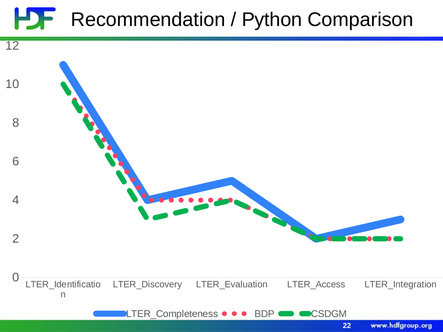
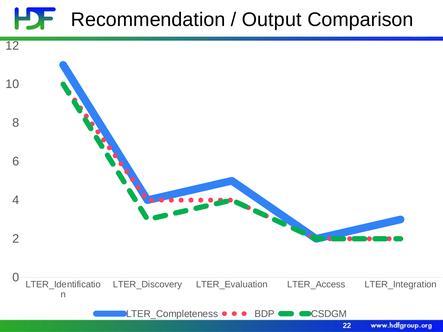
Python: Python -> Output (272, 20)
